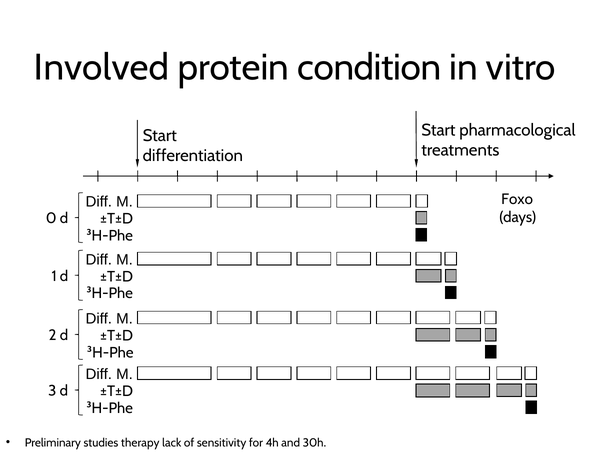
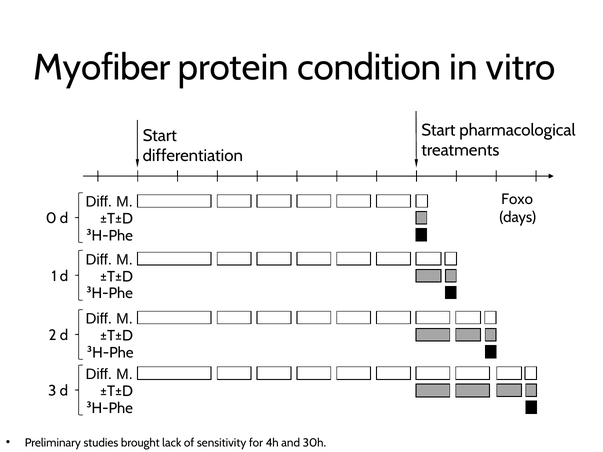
Involved: Involved -> Myofiber (102, 68)
therapy: therapy -> brought (140, 443)
